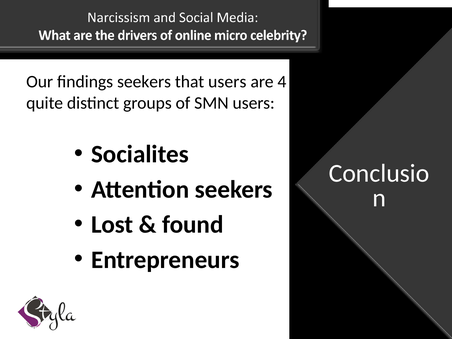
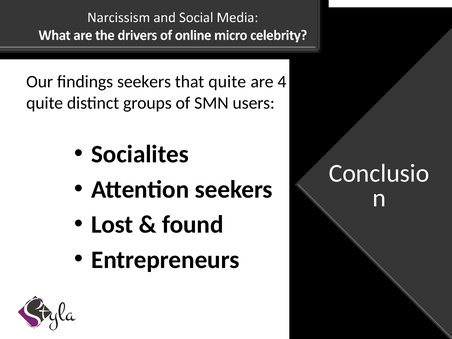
that users: users -> quite (227, 82)
